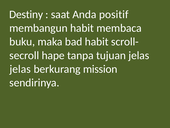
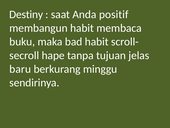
jelas: jelas -> baru (20, 69)
mission: mission -> minggu (100, 69)
